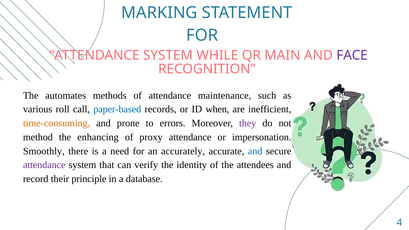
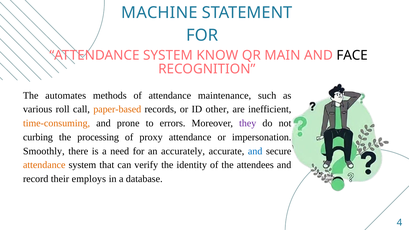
MARKING: MARKING -> MACHINE (159, 13)
WHILE: WHILE -> KNOW (217, 55)
FACE colour: purple -> black (352, 55)
paper-based colour: blue -> orange (117, 109)
when: when -> other (217, 109)
method: method -> curbing (38, 137)
enhancing: enhancing -> processing (98, 137)
attendance colour: purple -> orange (44, 165)
principle: principle -> employs (89, 179)
